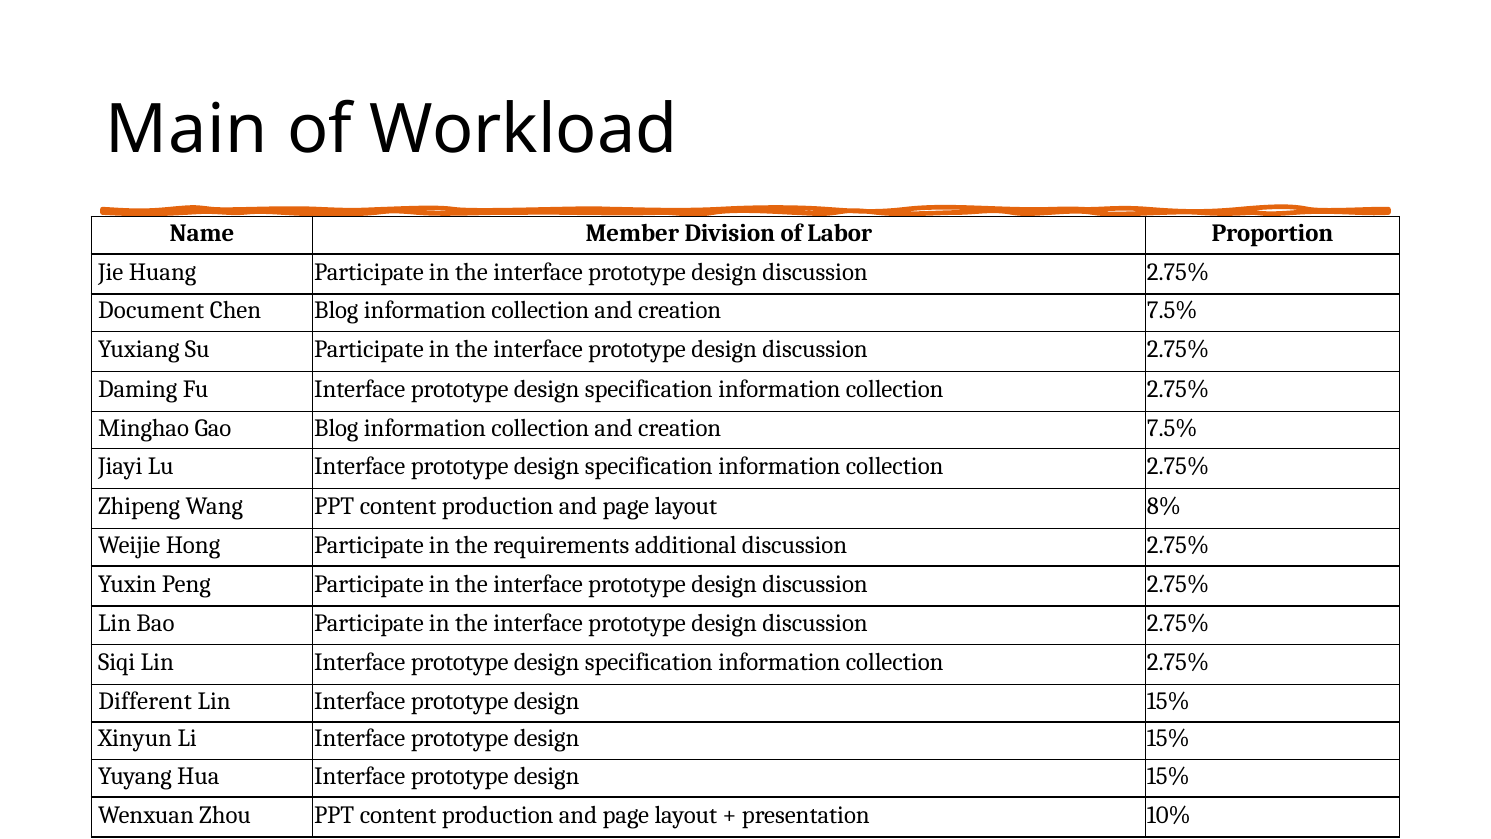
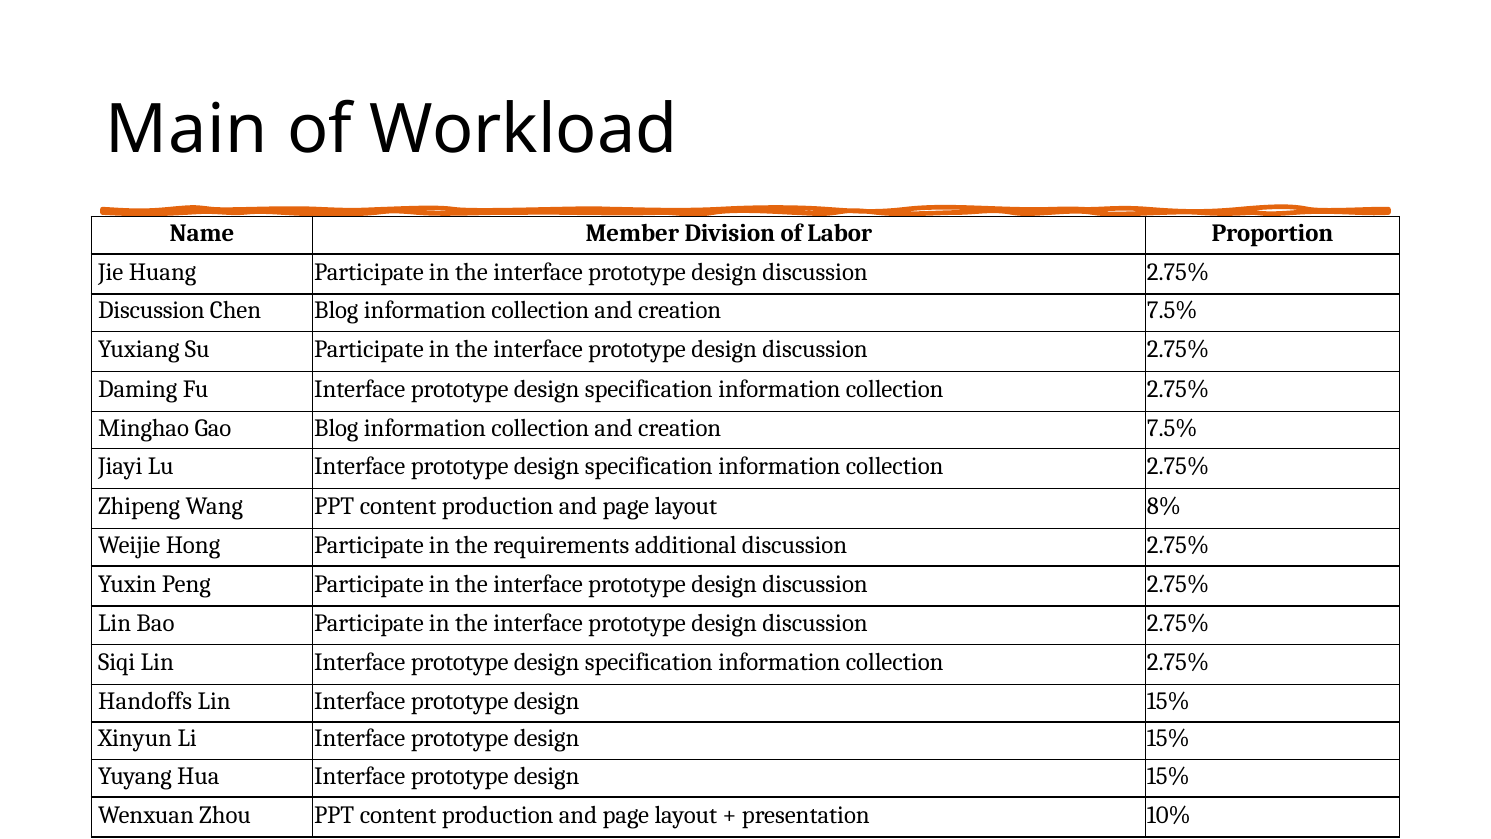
Document: Document -> Discussion (151, 310)
Different: Different -> Handoffs (145, 701)
